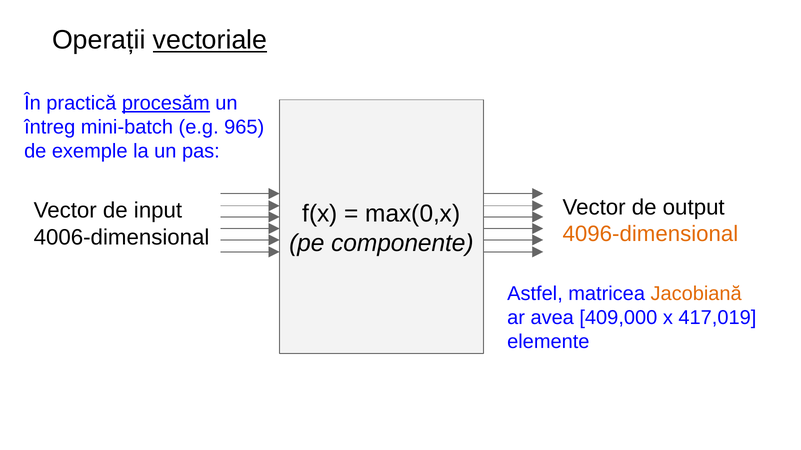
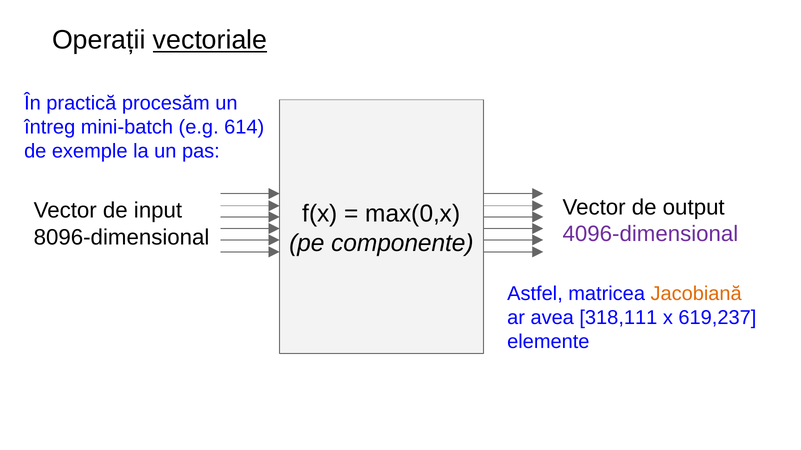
procesăm underline: present -> none (166, 103)
965: 965 -> 614 (244, 127)
4096-dimensional colour: orange -> purple (650, 234)
4006-dimensional: 4006-dimensional -> 8096-dimensional (122, 238)
409,000: 409,000 -> 318,111 (618, 318)
417,019: 417,019 -> 619,237 (717, 318)
